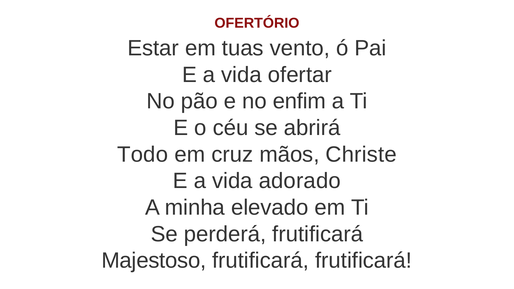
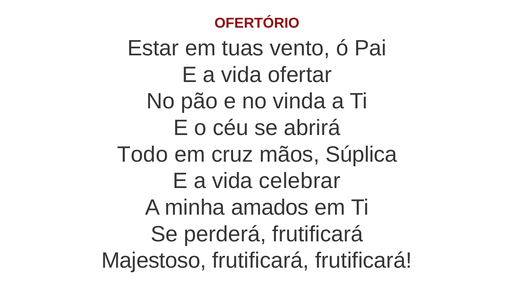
enfim: enfim -> vinda (299, 101)
Christe: Christe -> Súplica (361, 154)
adorado: adorado -> celebrar (300, 181)
elevado: elevado -> amados (270, 208)
